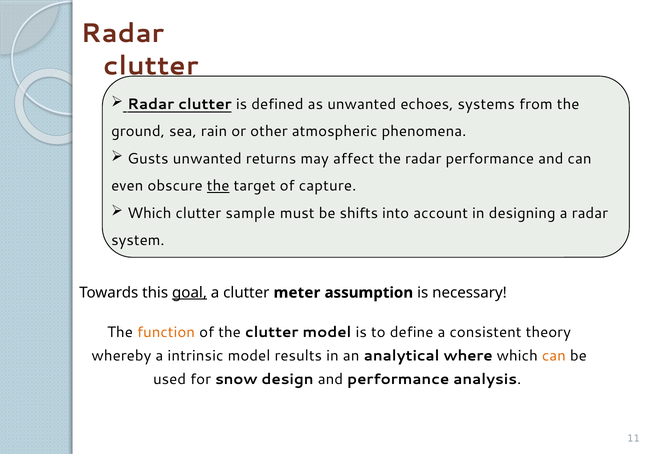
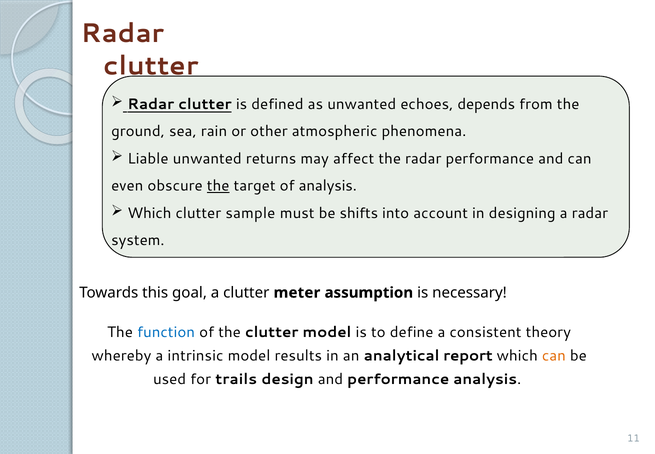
systems: systems -> depends (486, 104)
Gusts: Gusts -> Liable (148, 158)
of capture: capture -> analysis (328, 186)
goal underline: present -> none (190, 292)
function colour: orange -> blue (166, 332)
where: where -> report (468, 355)
snow: snow -> trails (236, 379)
